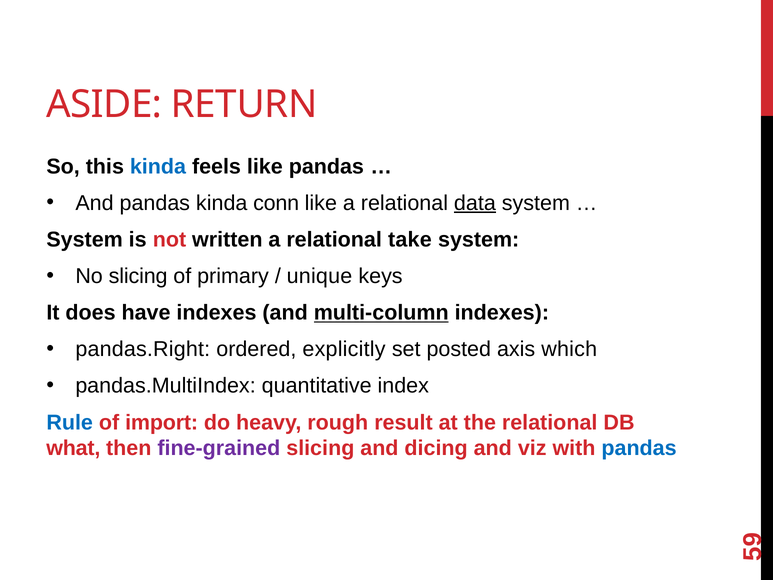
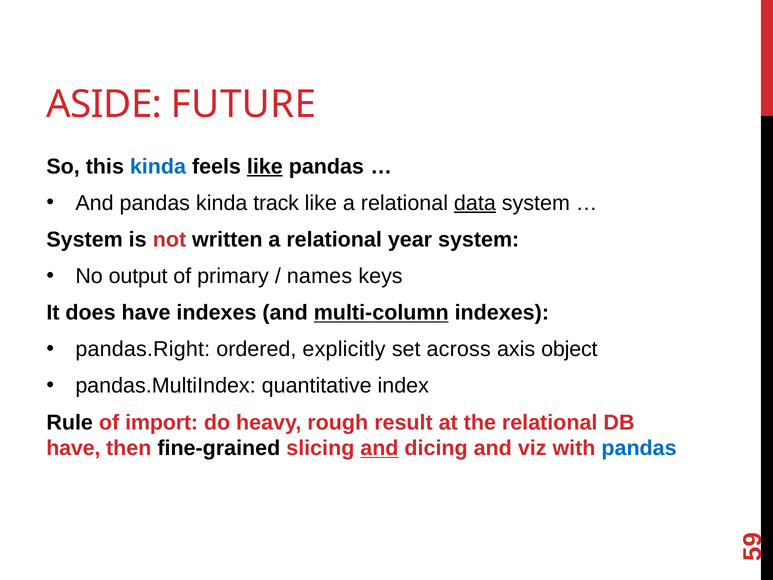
RETURN: RETURN -> FUTURE (244, 104)
like underline: none -> present (265, 166)
conn: conn -> track (276, 203)
take: take -> year (410, 240)
No slicing: slicing -> output (138, 276)
unique: unique -> names (319, 276)
posted: posted -> across (459, 349)
which: which -> object (569, 349)
Rule colour: blue -> black (70, 422)
what: what -> have (73, 448)
fine-grained colour: purple -> black (219, 448)
and underline: none -> present (379, 448)
